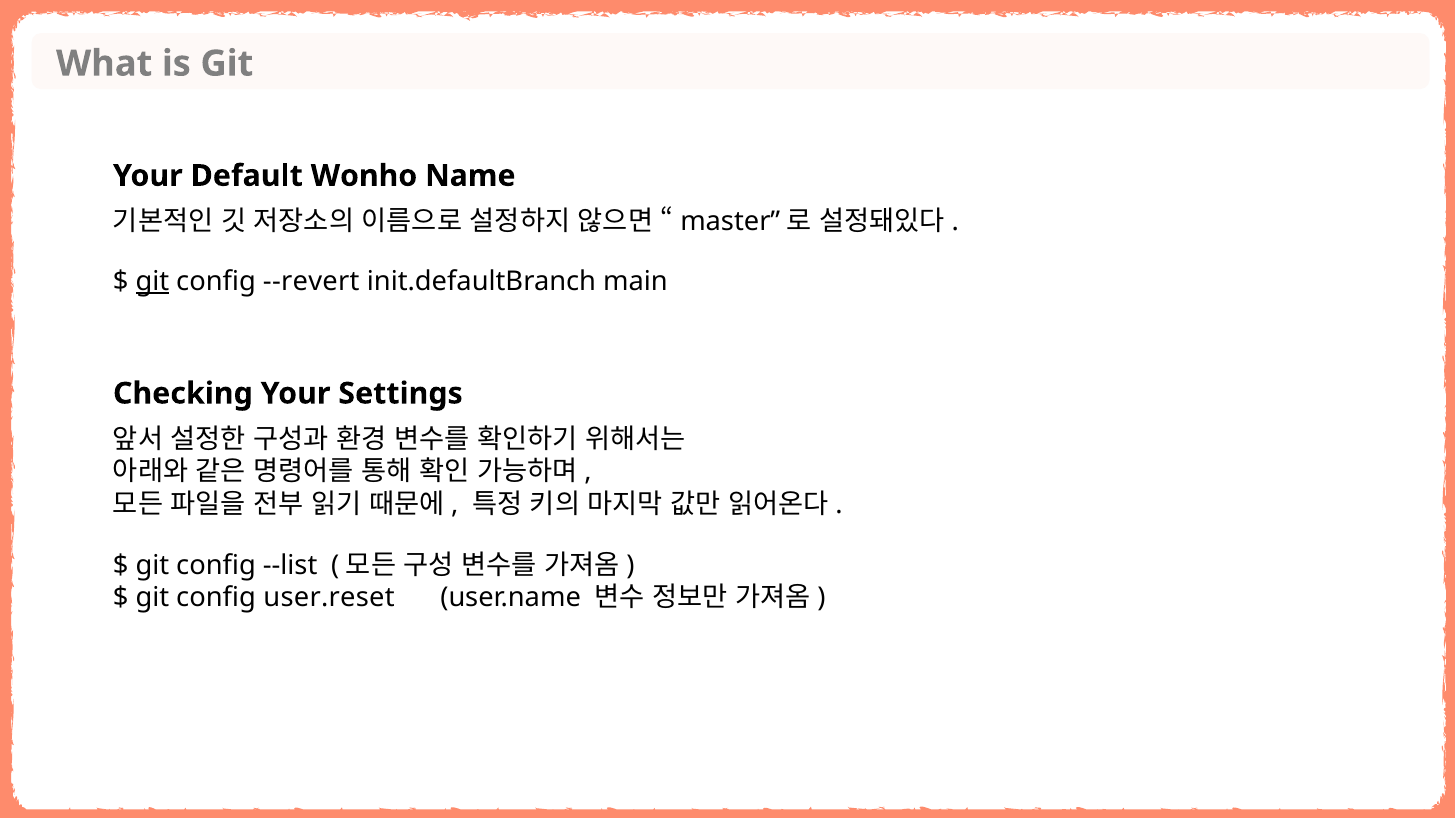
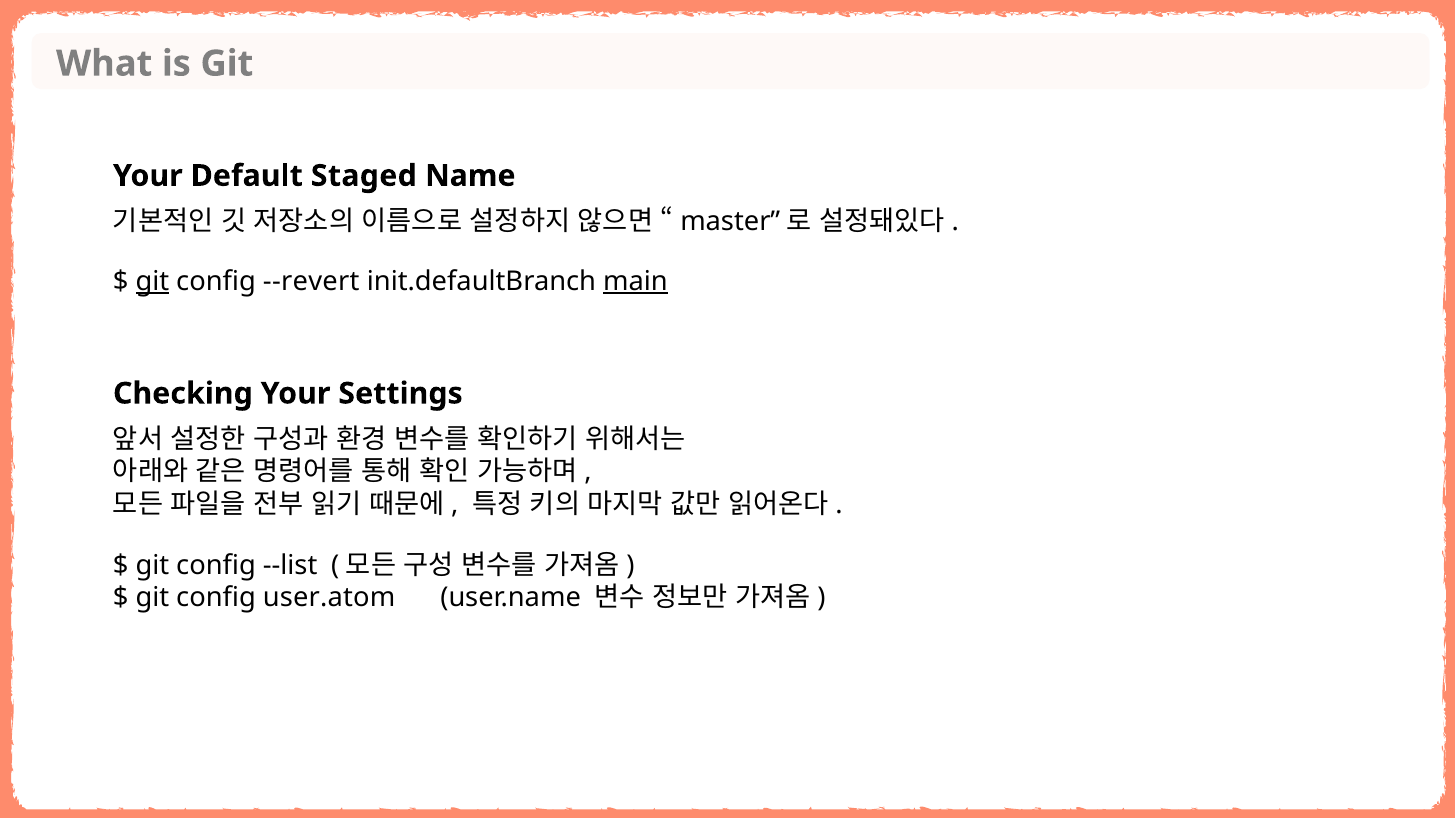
Wonho: Wonho -> Staged (364, 176)
main underline: none -> present (635, 282)
user.reset: user.reset -> user.atom (329, 598)
